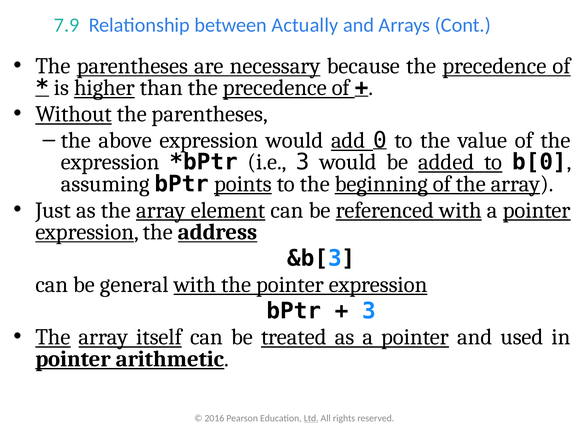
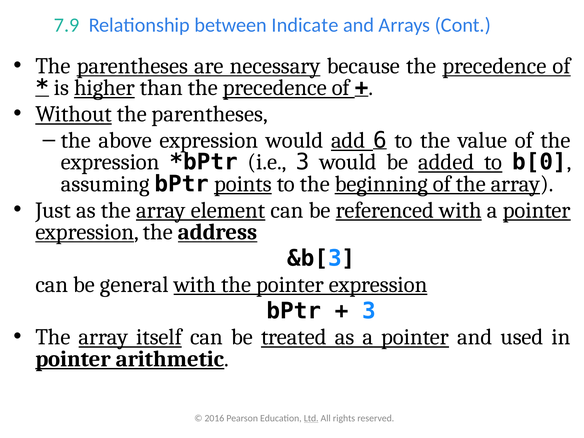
Actually: Actually -> Indicate (305, 25)
0: 0 -> 6 (380, 140)
The underline: present -> none (53, 337)
